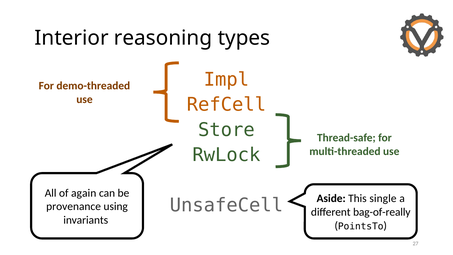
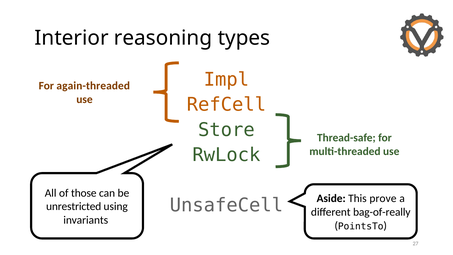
demo-threaded: demo-threaded -> again-threaded (93, 86)
again: again -> those (84, 193)
single: single -> prove (383, 198)
provenance: provenance -> unrestricted (74, 206)
